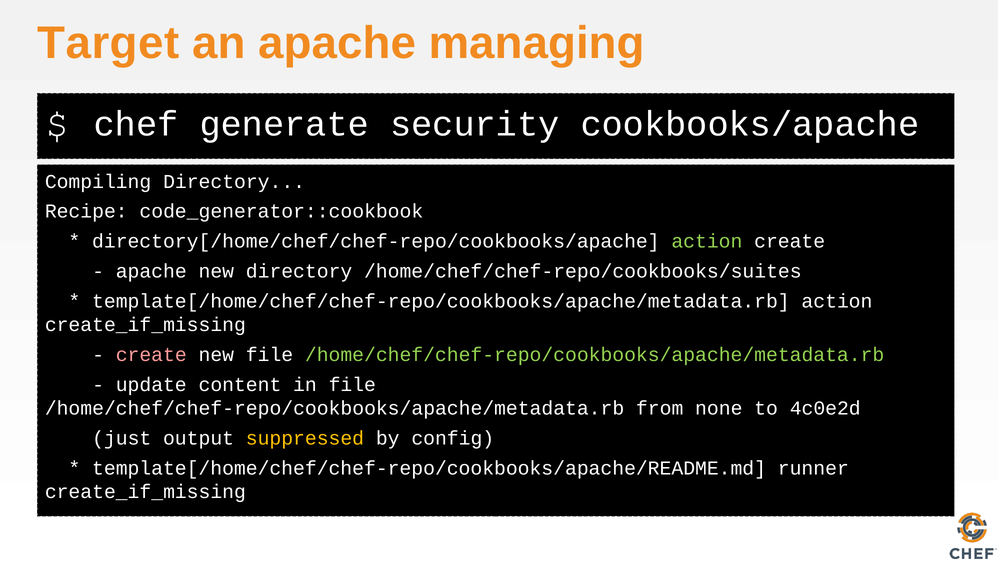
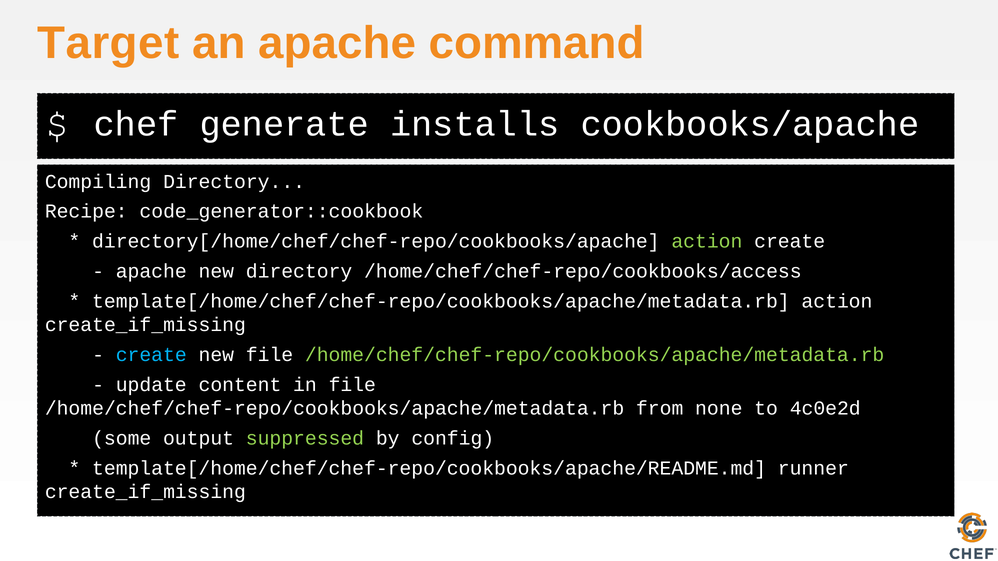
managing: managing -> command (537, 43)
security: security -> installs (475, 124)
/home/chef/chef-repo/cookbooks/suites: /home/chef/chef-repo/cookbooks/suites -> /home/chef/chef-repo/cookbooks/access (583, 271)
create colour: pink -> light blue (151, 355)
just: just -> some (122, 439)
suppressed colour: yellow -> light green (305, 439)
